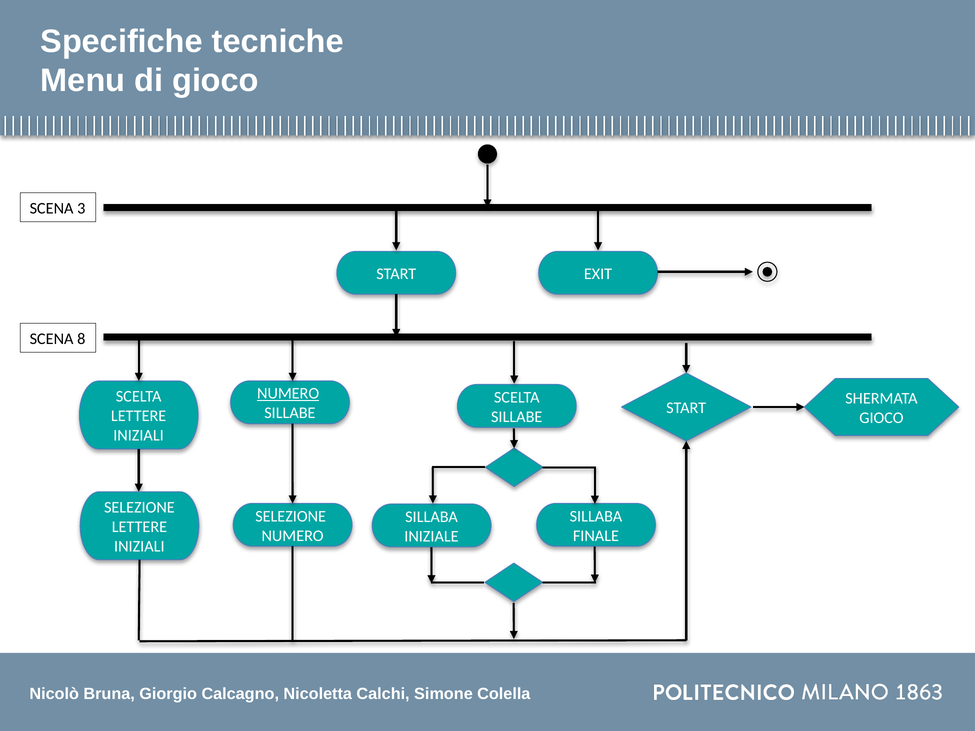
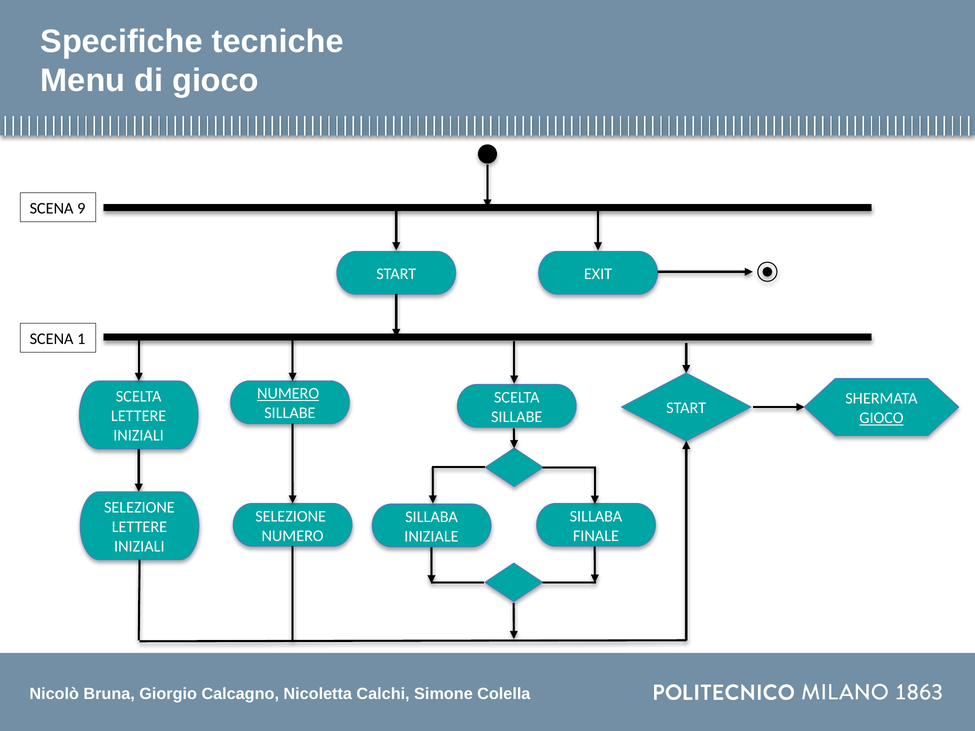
3: 3 -> 9 (81, 208)
8: 8 -> 1 (81, 339)
GIOCO underline: none -> present (881, 418)
